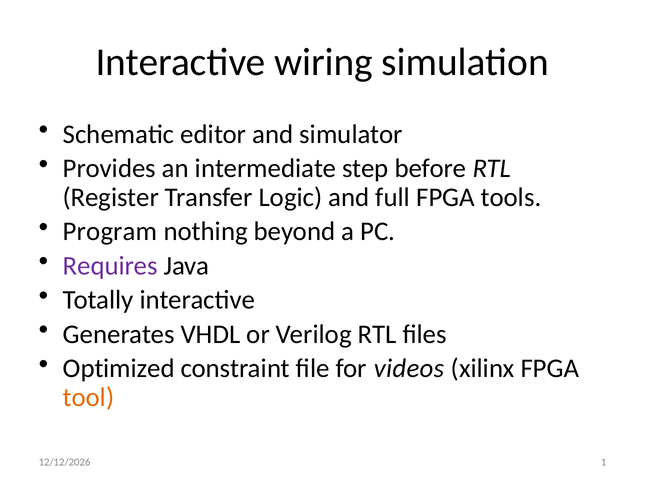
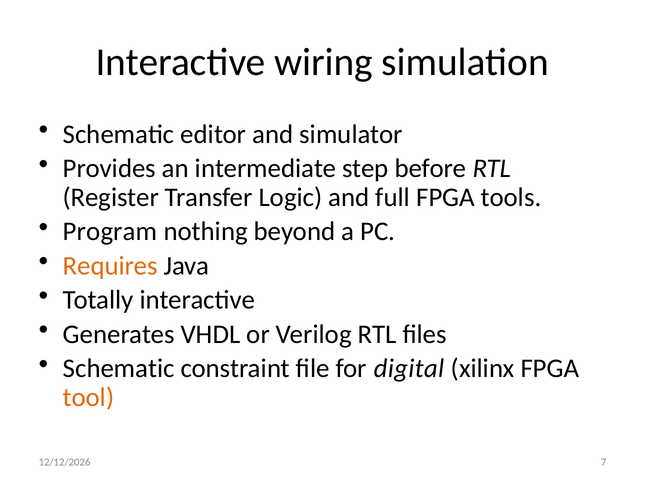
Requires colour: purple -> orange (110, 266)
Optimized: Optimized -> Schematic (119, 368)
videos: videos -> digital (409, 368)
1: 1 -> 7 (604, 462)
